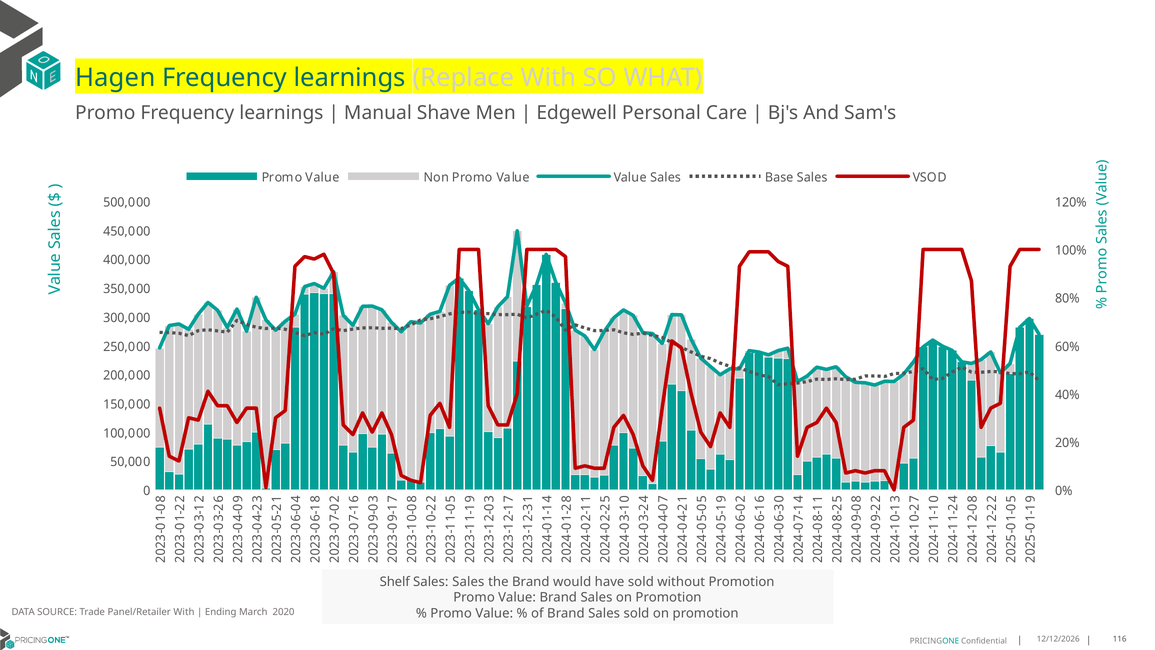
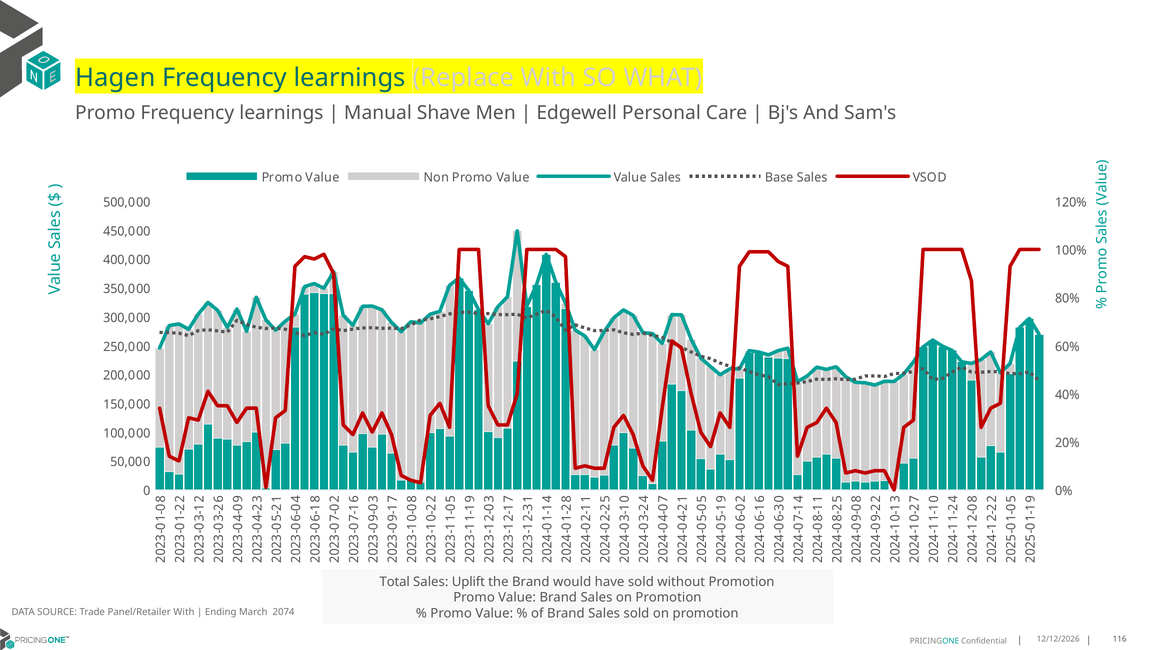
Shelf: Shelf -> Total (395, 581)
Sales Sales: Sales -> Uplift (468, 581)
2020: 2020 -> 2074 (284, 612)
